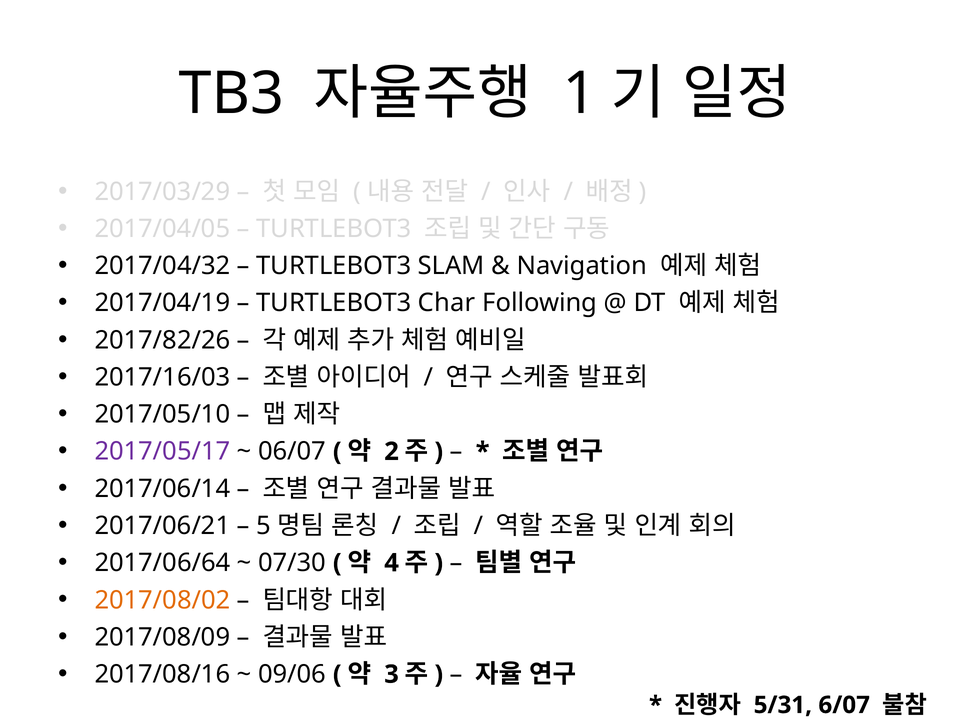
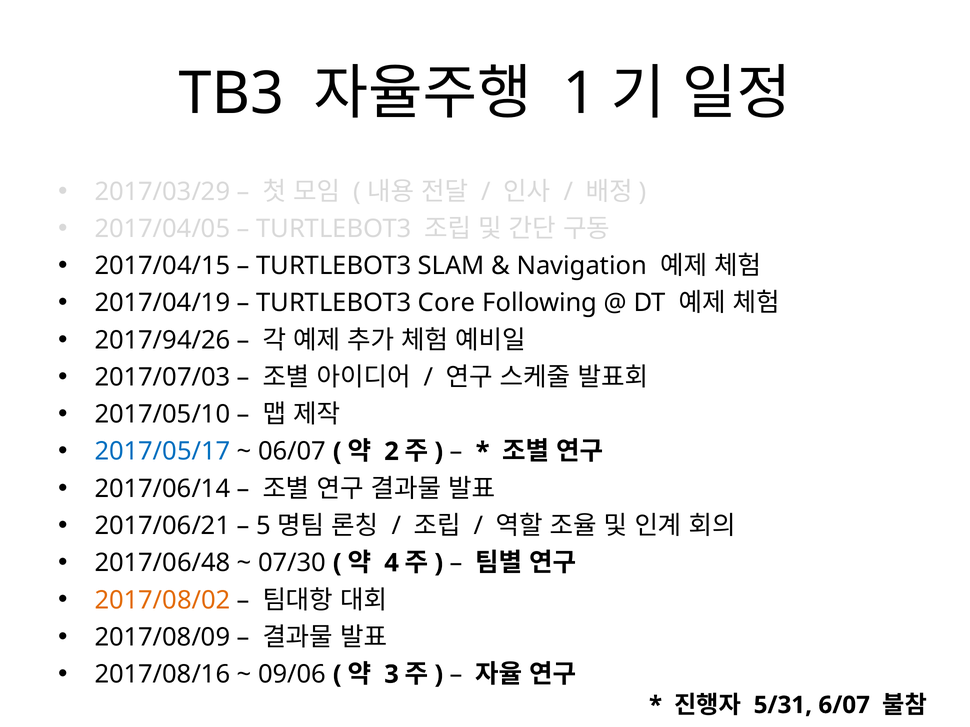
2017/04/32: 2017/04/32 -> 2017/04/15 (162, 266)
Char: Char -> Core (447, 303)
2017/82/26: 2017/82/26 -> 2017/94/26 (162, 340)
2017/16/03: 2017/16/03 -> 2017/07/03 (162, 378)
2017/05/17 colour: purple -> blue (162, 452)
2017/06/64: 2017/06/64 -> 2017/06/48 (162, 563)
